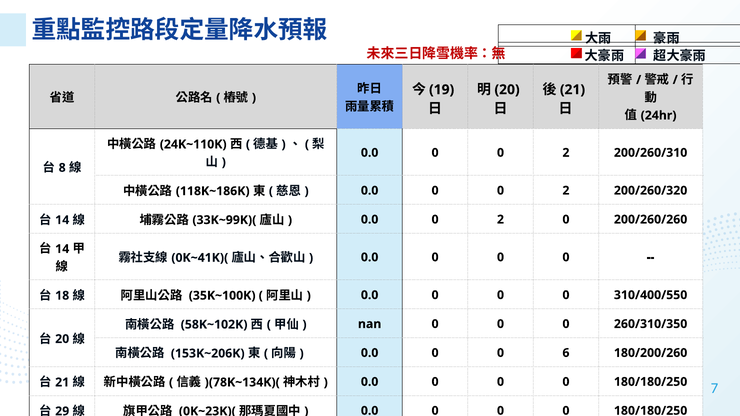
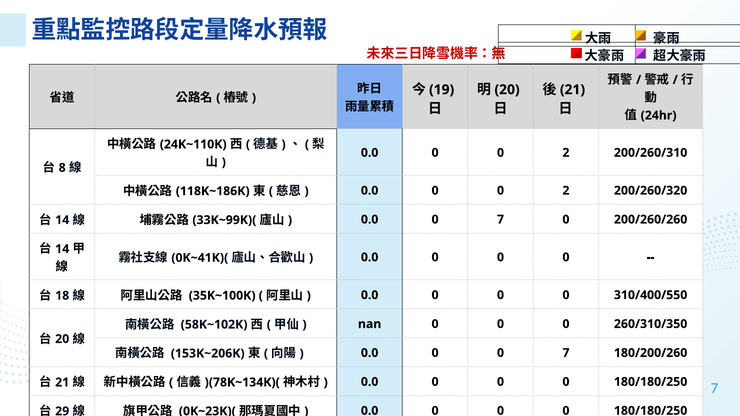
0.0 0 2: 2 -> 7 (501, 220)
0 0 6: 6 -> 7 (566, 353)
